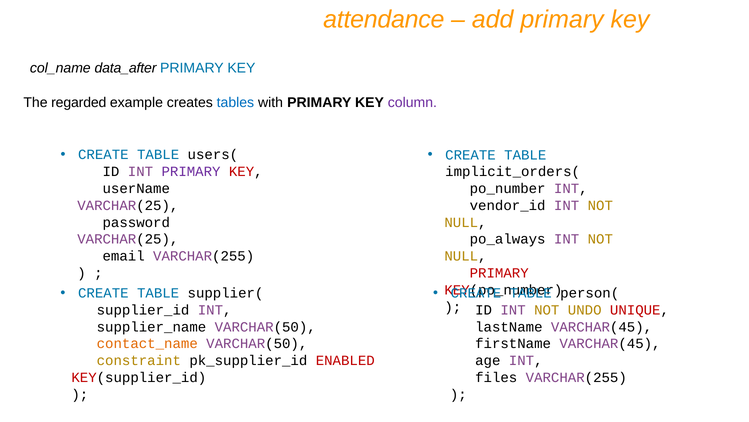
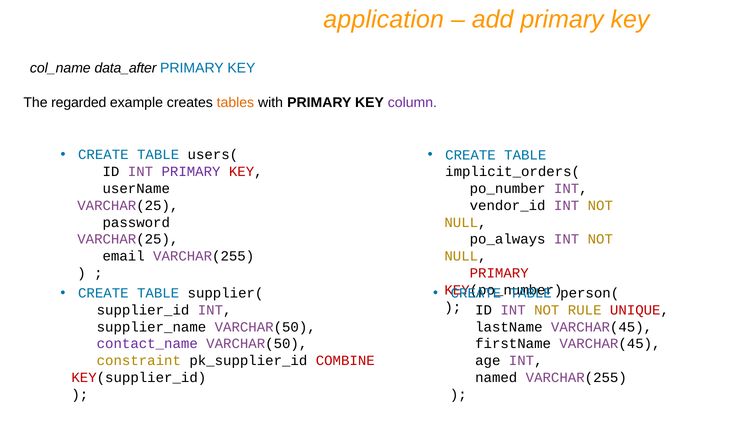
attendance: attendance -> application (384, 19)
tables colour: blue -> orange (235, 102)
UNDO: UNDO -> RULE (585, 310)
contact_name colour: orange -> purple (147, 343)
ENABLED: ENABLED -> COMBINE (345, 360)
files: files -> named (496, 377)
